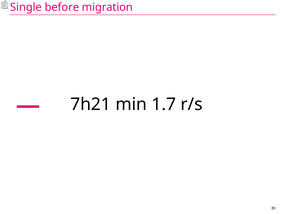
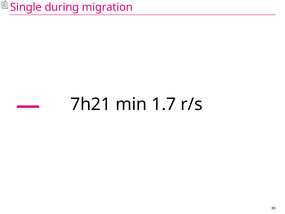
before: before -> during (62, 7)
